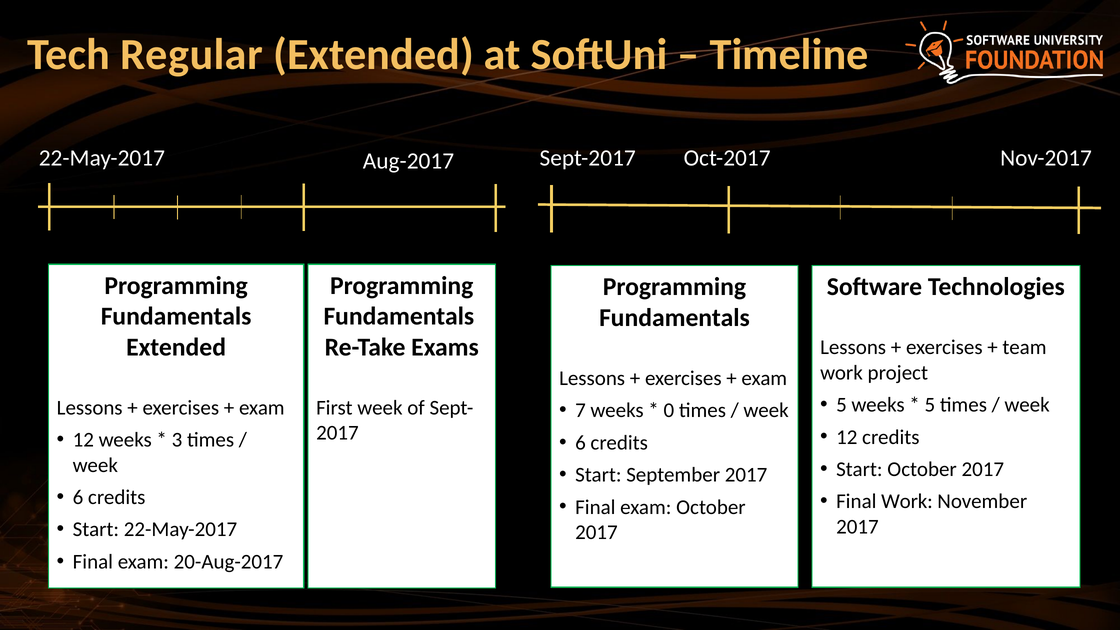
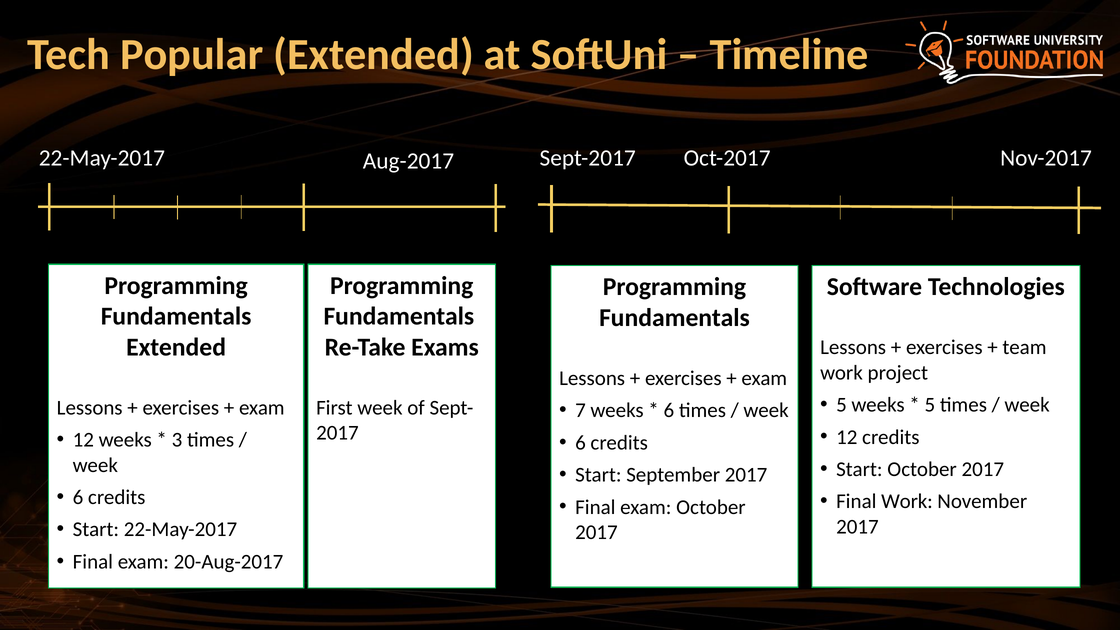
Regular: Regular -> Popular (192, 54)
0: 0 -> 6 (669, 411)
